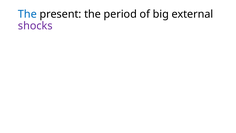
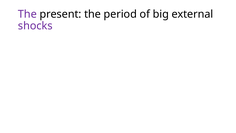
The colour: blue -> purple (27, 14)
